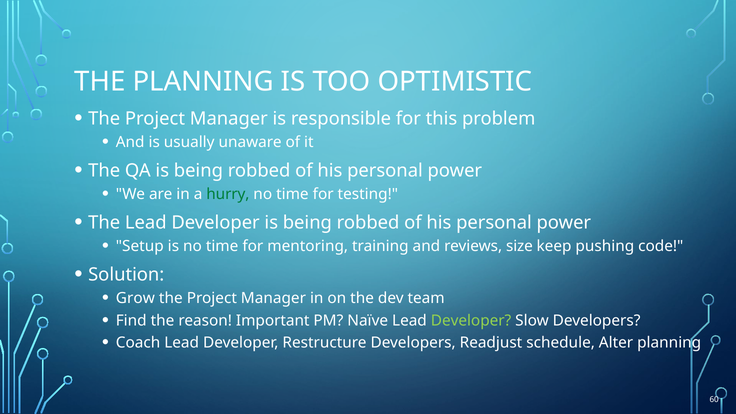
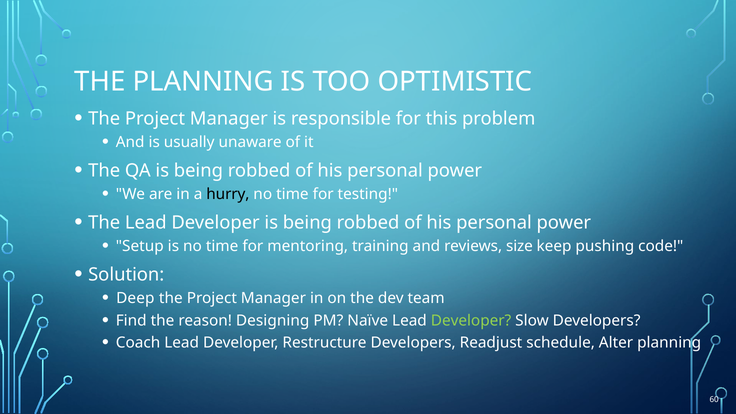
hurry colour: green -> black (228, 194)
Grow: Grow -> Deep (135, 298)
Important: Important -> Designing (273, 321)
